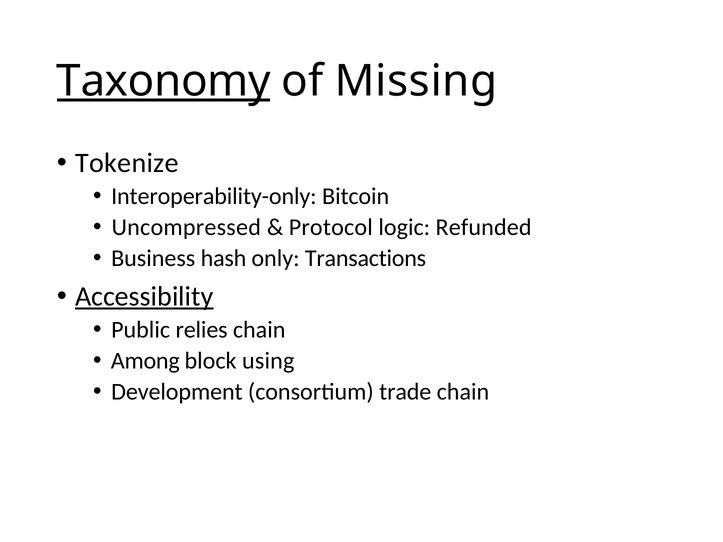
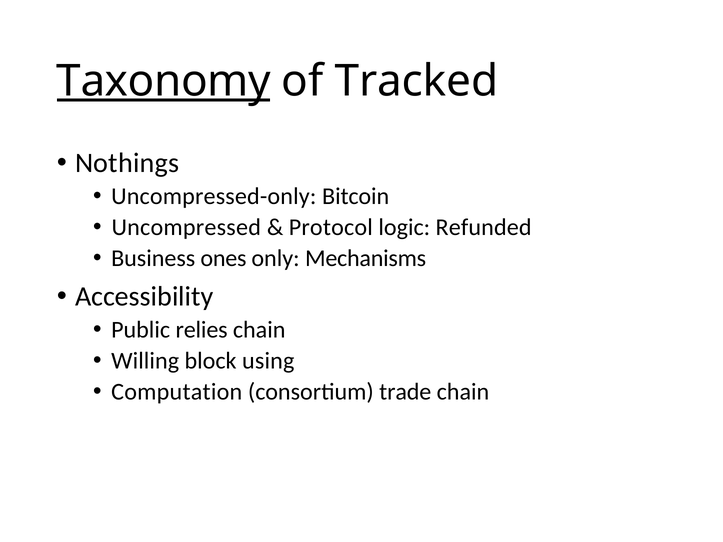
Missing: Missing -> Tracked (416, 81)
Tokenize: Tokenize -> Nothings (127, 163)
Interoperability-only: Interoperability-only -> Uncompressed-only (214, 196)
hash: hash -> ones (224, 258)
Transactions: Transactions -> Mechanisms (366, 258)
Accessibility underline: present -> none (144, 296)
Among: Among -> Willing (145, 361)
Development: Development -> Computation (177, 392)
